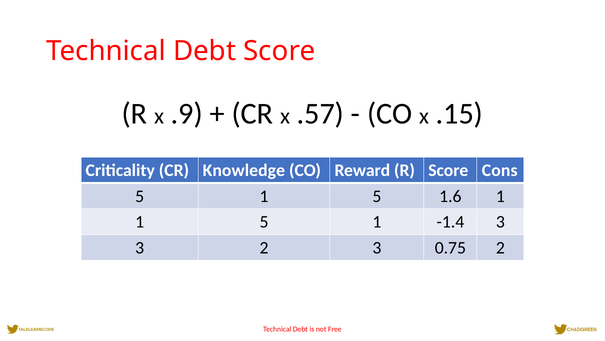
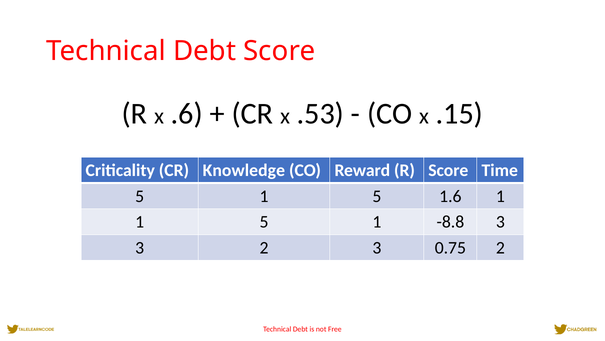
.9: .9 -> .6 (187, 113)
.57: .57 -> .53 (320, 113)
Cons: Cons -> Time (500, 170)
-1.4: -1.4 -> -8.8 (450, 222)
